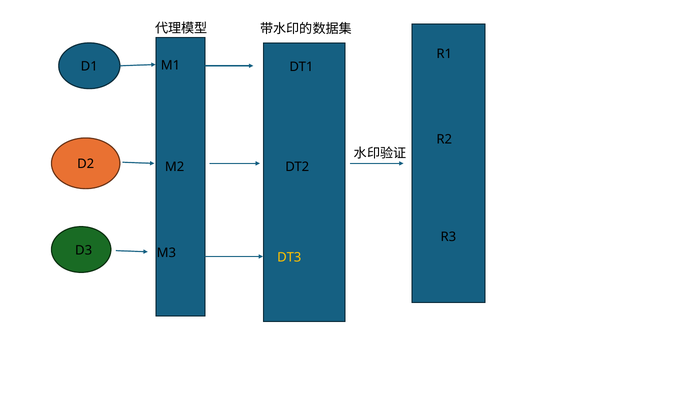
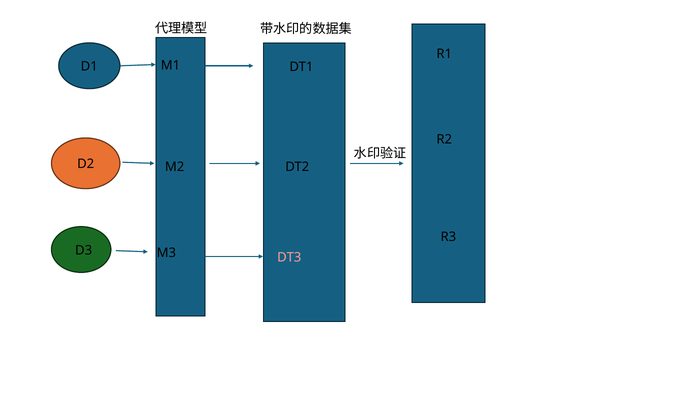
DT3 colour: yellow -> pink (289, 257)
